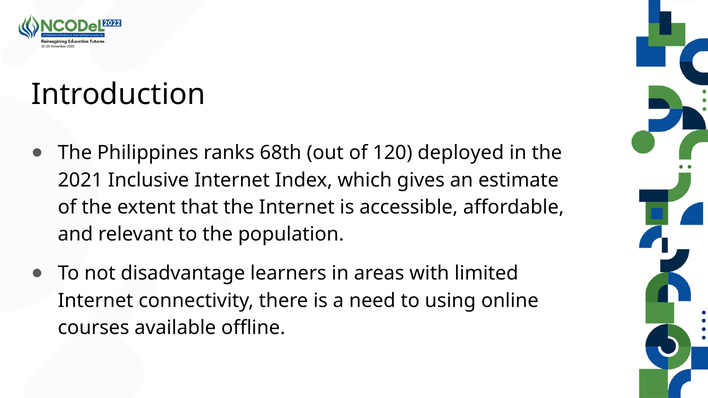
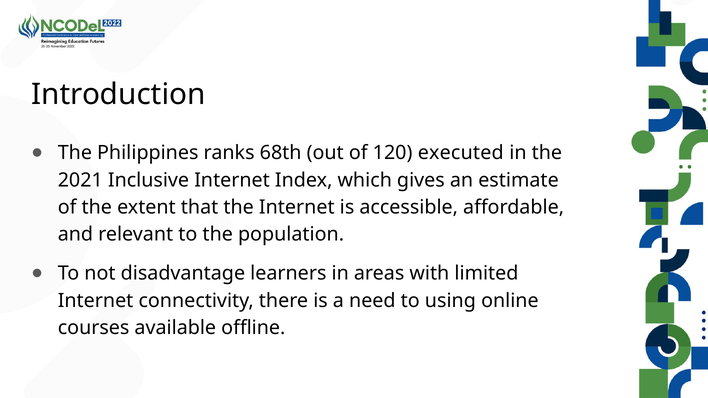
deployed: deployed -> executed (461, 153)
